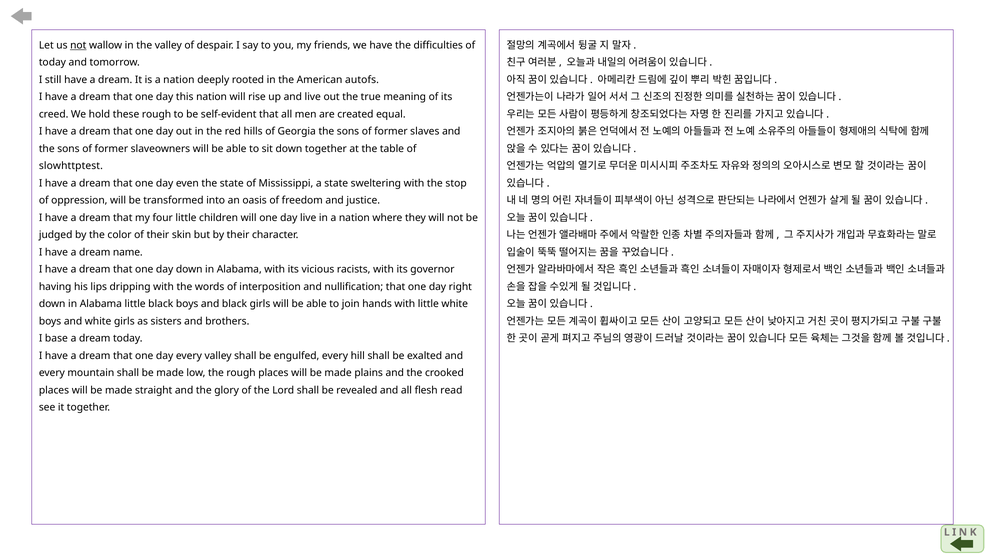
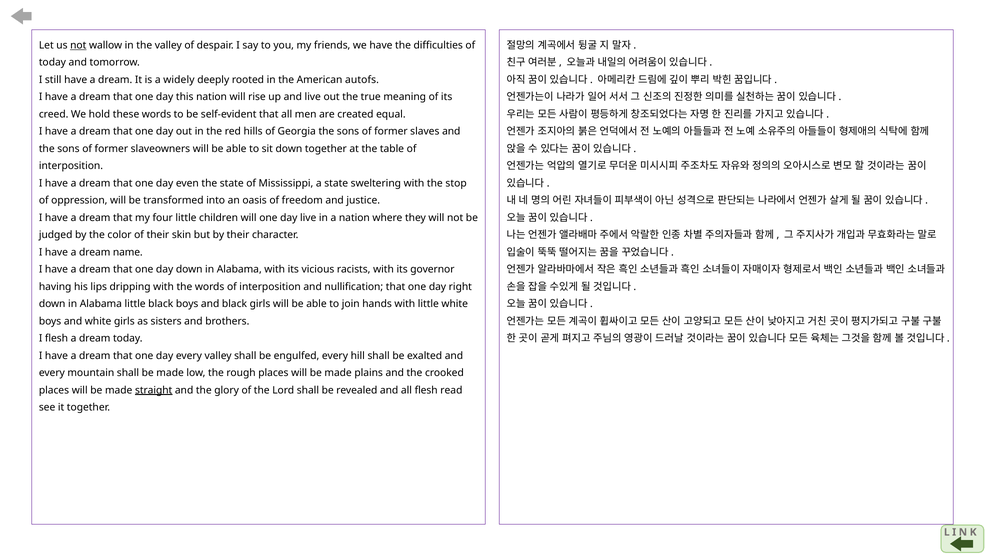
is a nation: nation -> widely (179, 80)
these rough: rough -> words (157, 114)
slowhttptest: slowhttptest -> interposition (71, 166)
I base: base -> flesh (56, 338)
straight underline: none -> present (154, 390)
